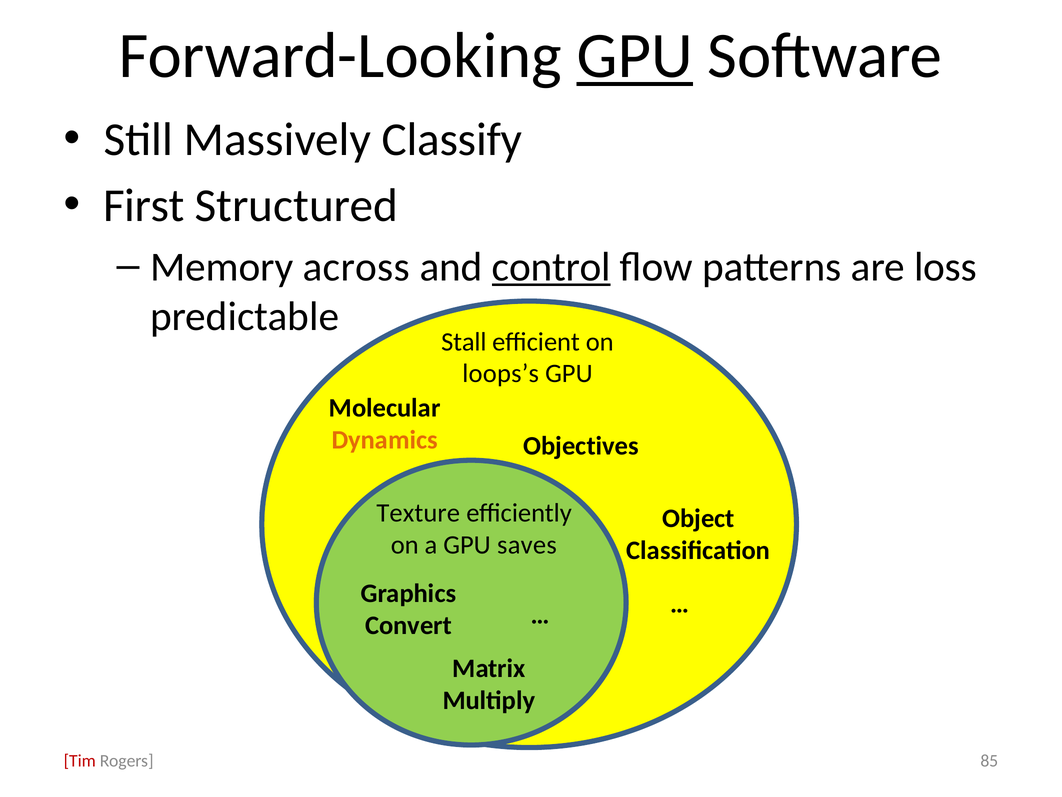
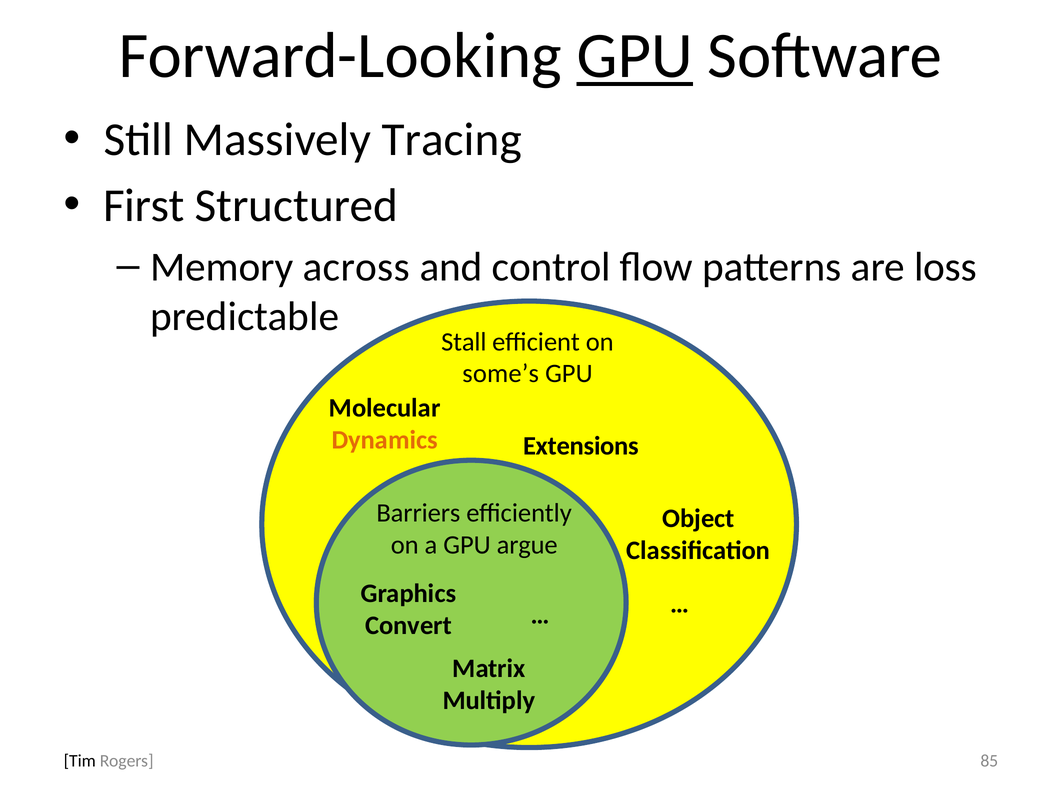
Classify: Classify -> Tracing (452, 140)
control underline: present -> none (551, 267)
loops’s: loops’s -> some’s (501, 373)
Objectives: Objectives -> Extensions (581, 446)
Texture: Texture -> Barriers (418, 513)
saves: saves -> argue (527, 544)
Tim colour: red -> black (80, 761)
